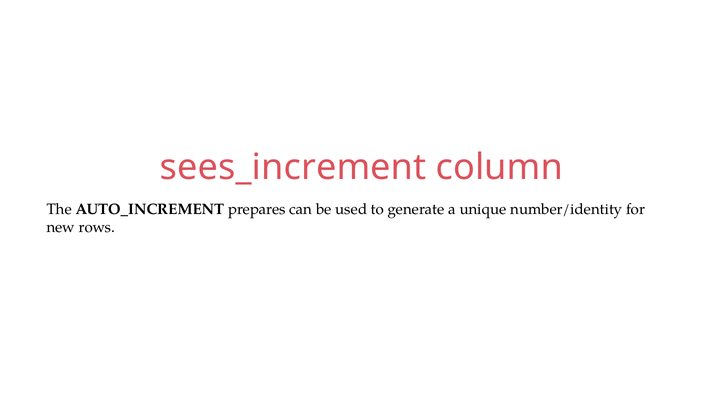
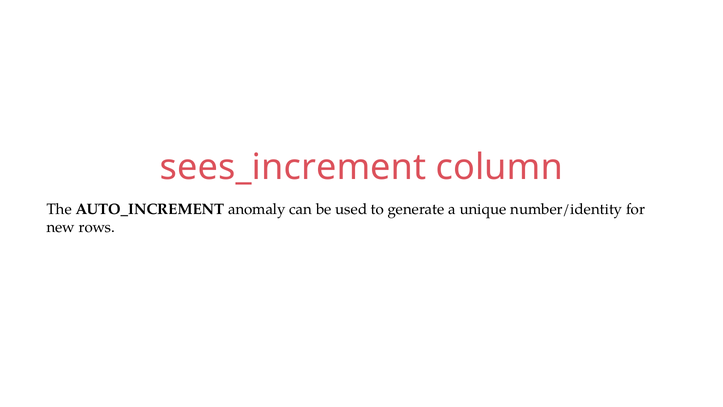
prepares: prepares -> anomaly (257, 209)
